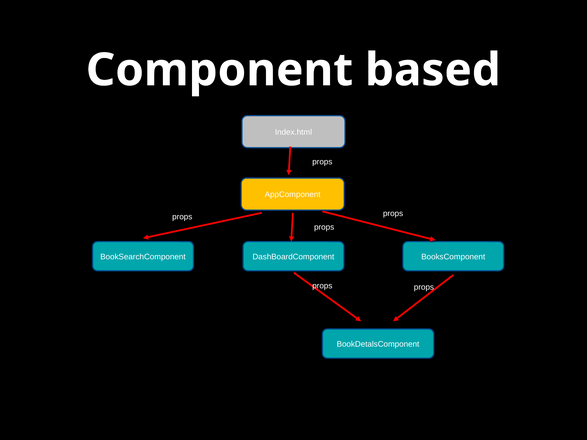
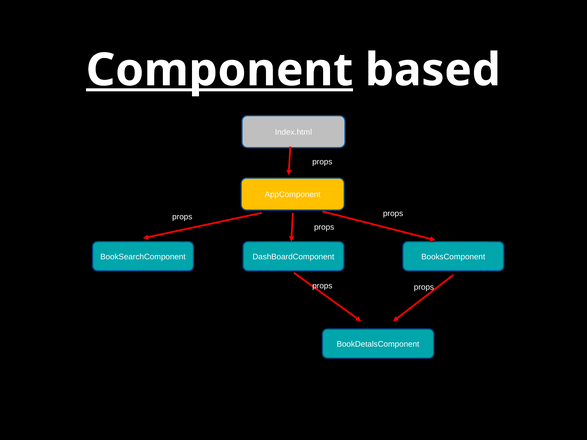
Component underline: none -> present (220, 70)
